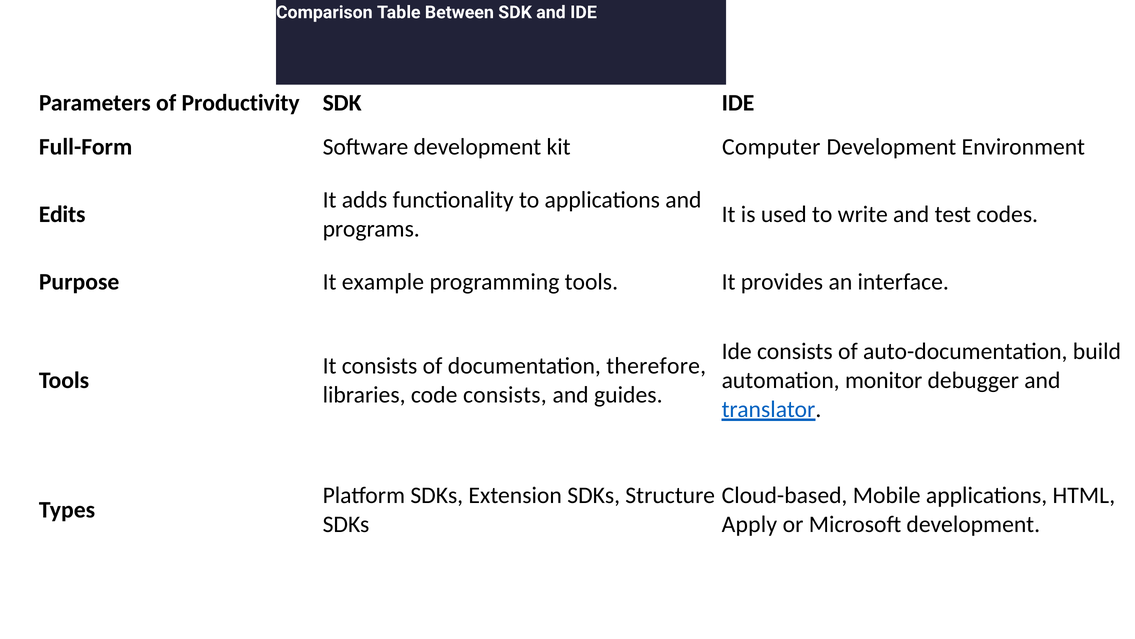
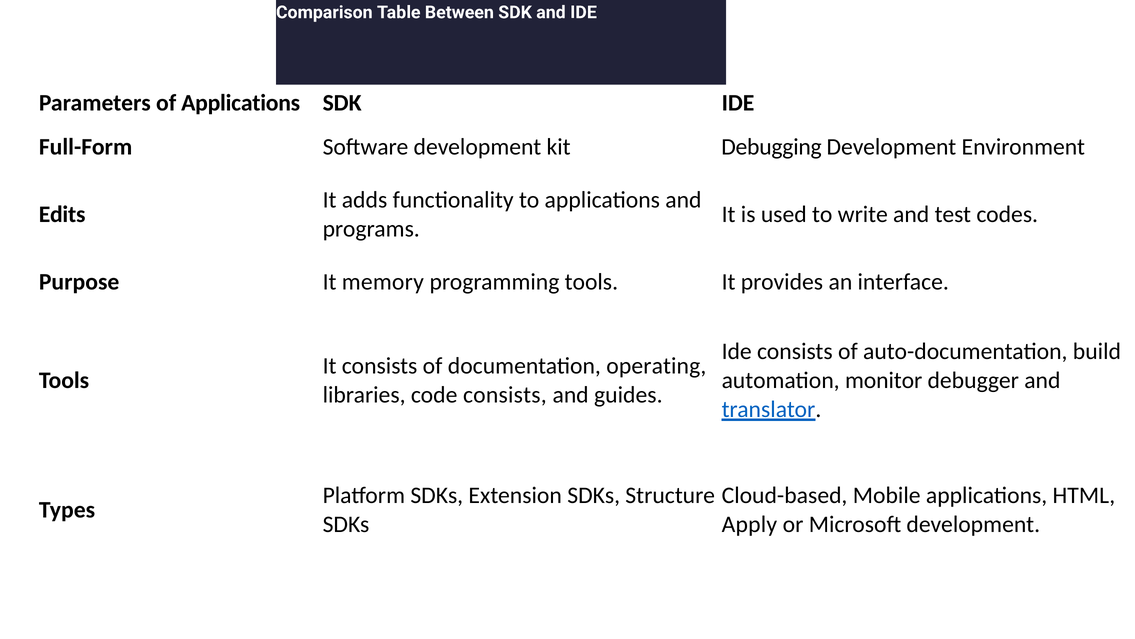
of Productivity: Productivity -> Applications (241, 103)
Computer: Computer -> Debugging (772, 147)
example: example -> memory (383, 282)
therefore: therefore -> operating (656, 366)
